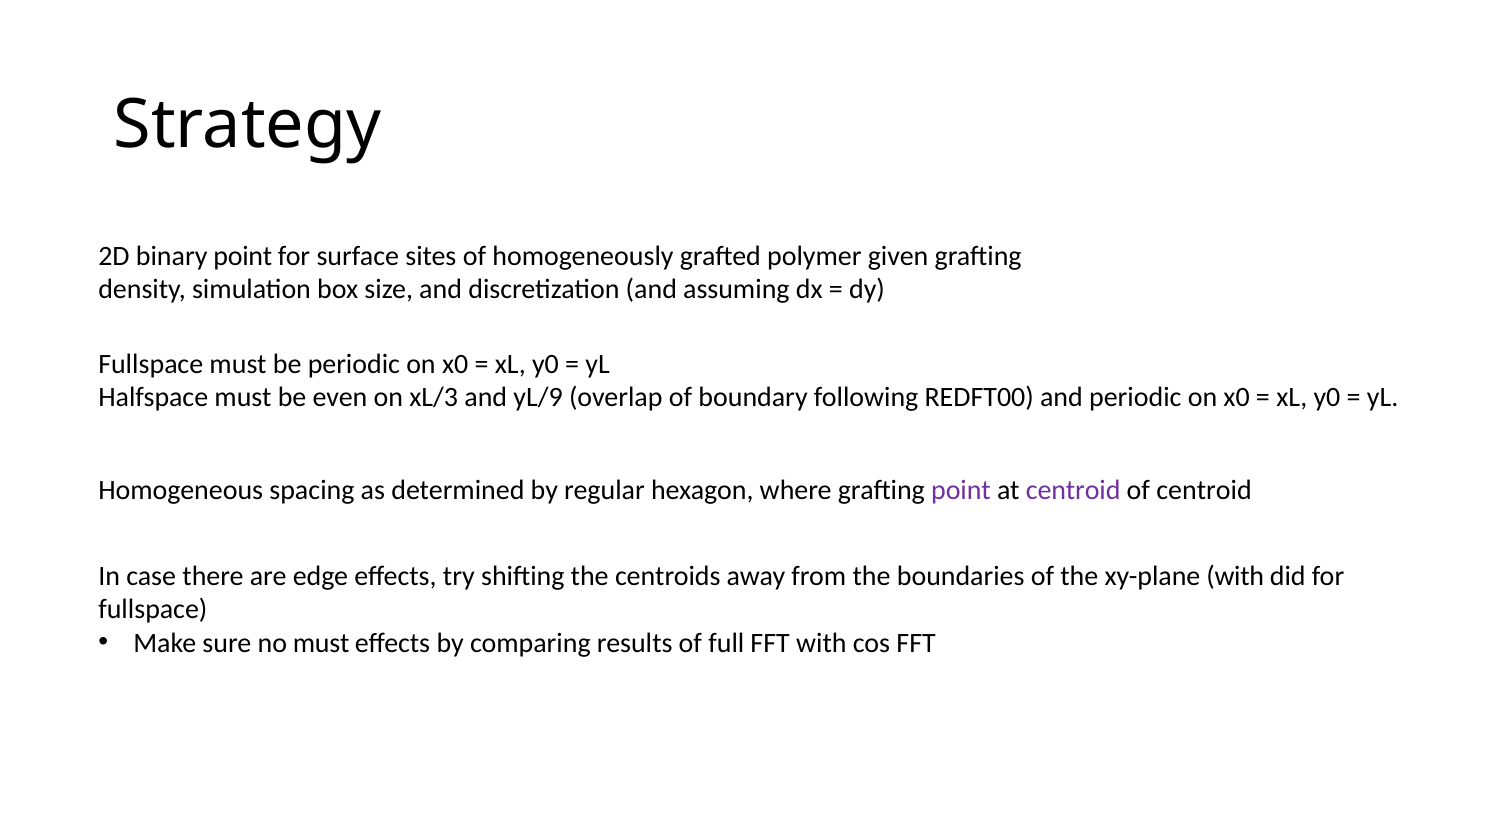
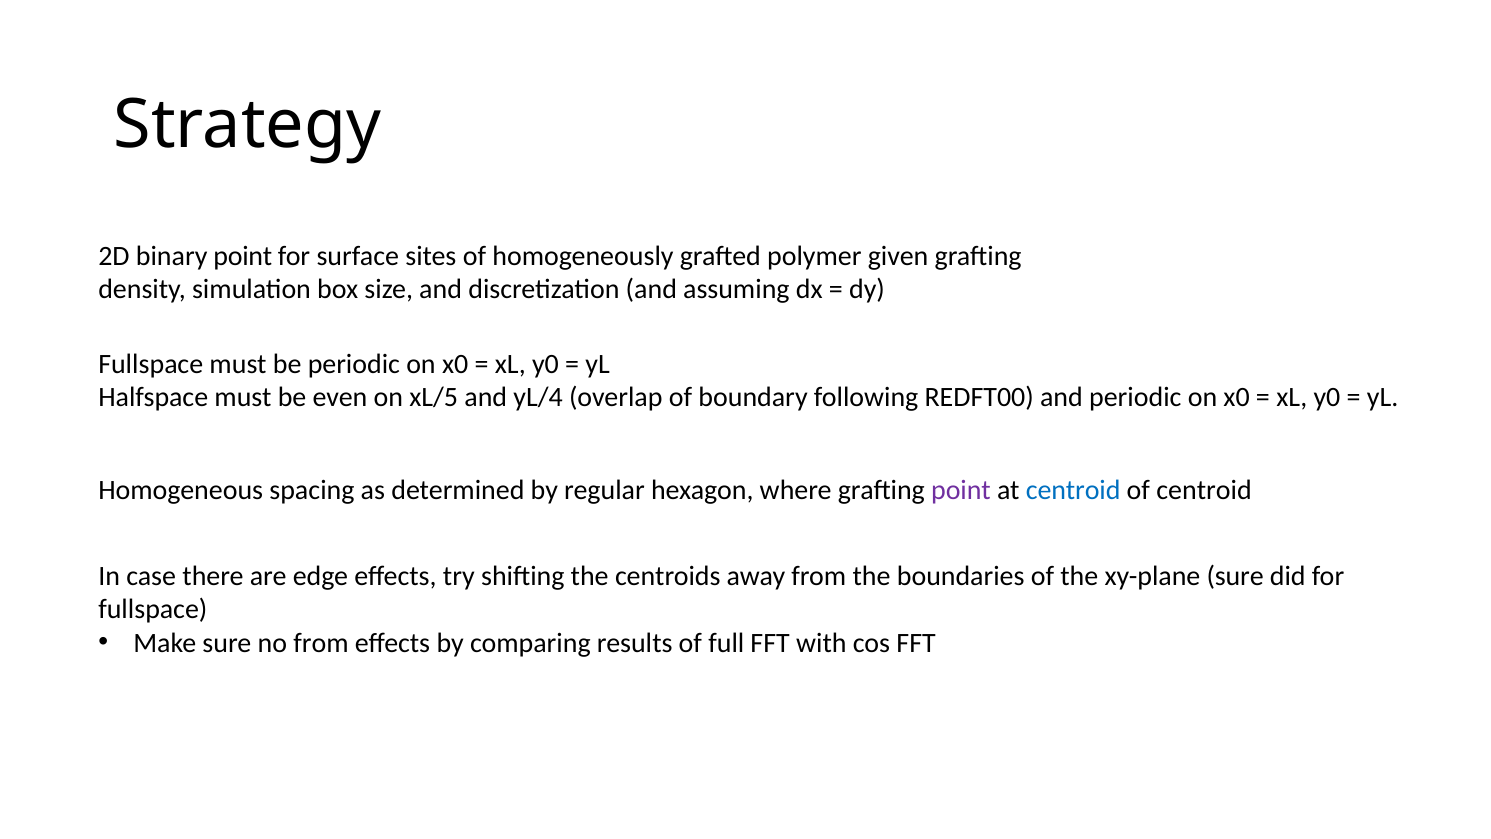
xL/3: xL/3 -> xL/5 (434, 397)
yL/9: yL/9 -> yL/4 (538, 397)
centroid colour: purple -> blue (1073, 490)
xy-plane with: with -> sure (1235, 576)
no must: must -> from (321, 643)
